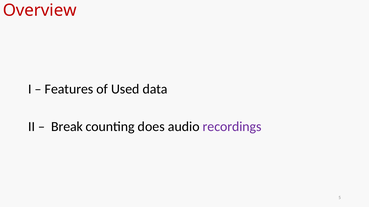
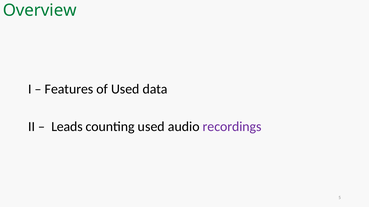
Overview colour: red -> green (40, 10)
Break: Break -> Leads (67, 127)
counting does: does -> used (151, 127)
